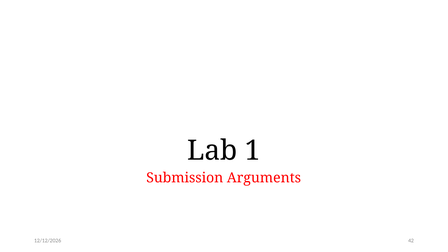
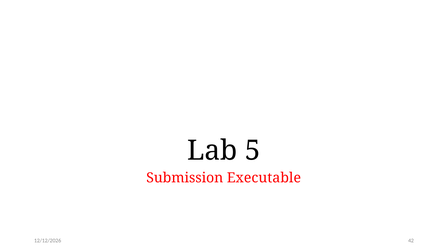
1: 1 -> 5 (253, 151)
Arguments: Arguments -> Executable (264, 178)
